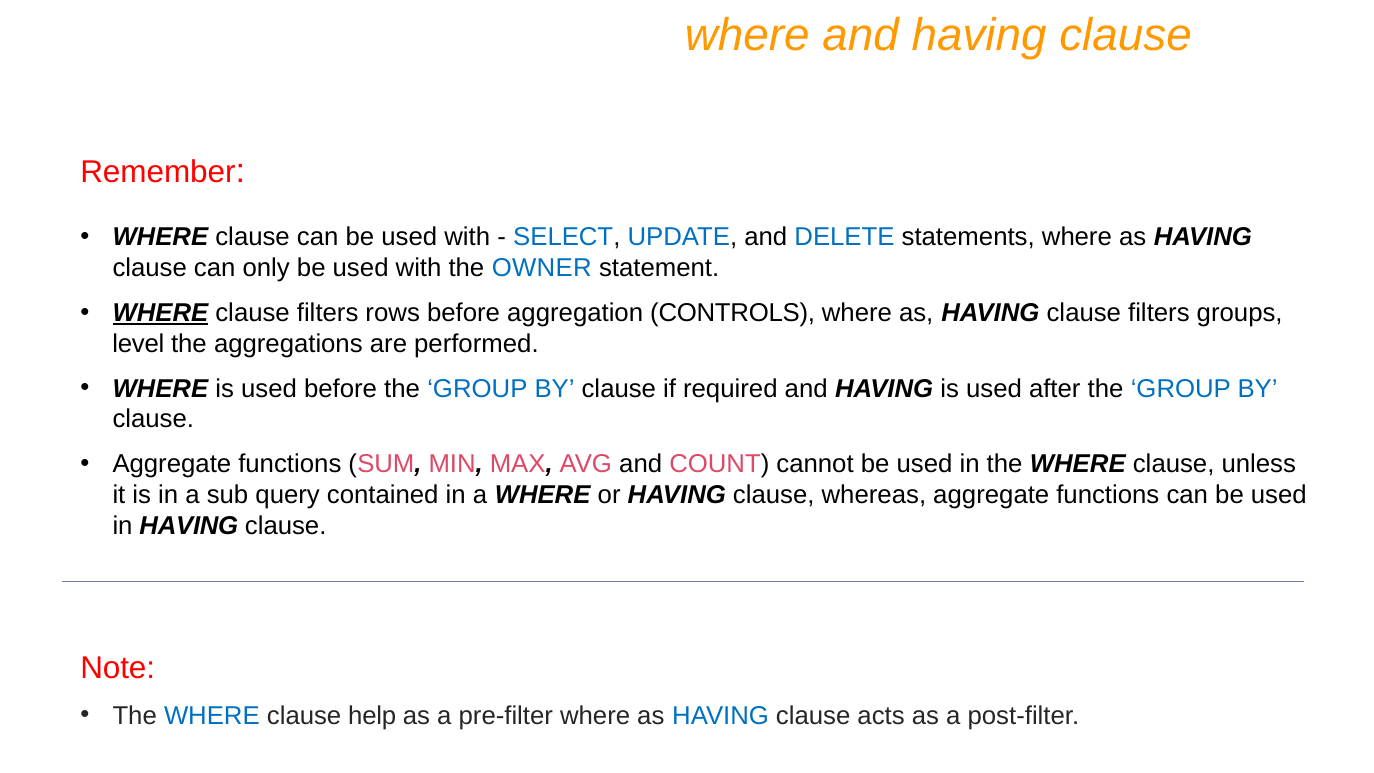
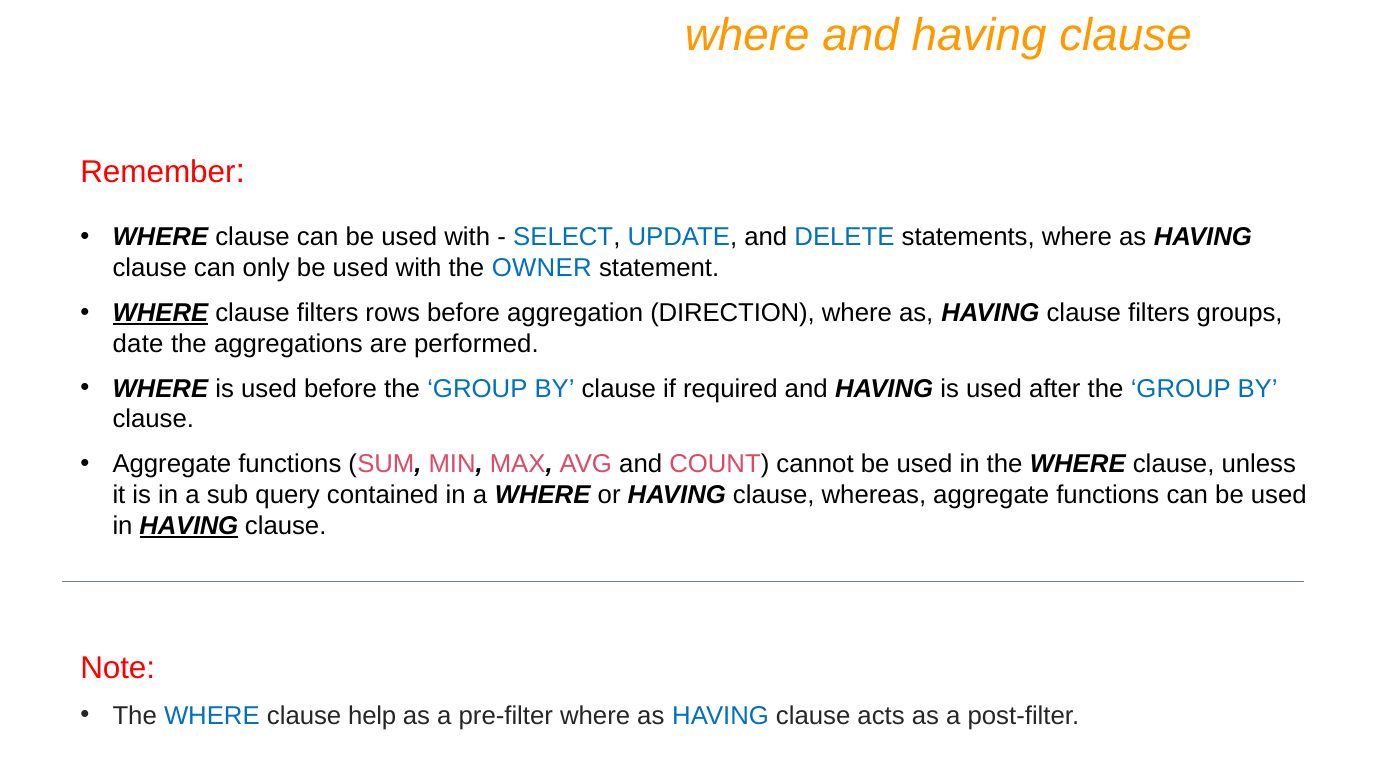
CONTROLS: CONTROLS -> DIRECTION (733, 313)
level: level -> date (138, 344)
HAVING underline: none -> present (189, 526)
